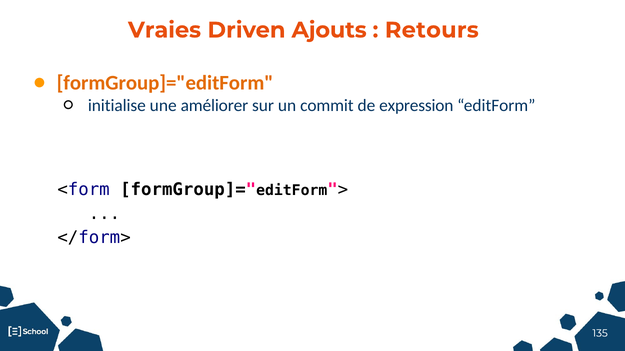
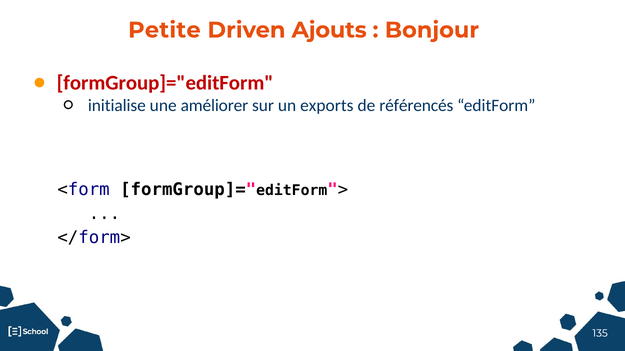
Vraies: Vraies -> Petite (164, 30)
Retours: Retours -> Bonjour (432, 30)
formGroup]="editForm colour: orange -> red (165, 83)
commit: commit -> exports (327, 106)
expression: expression -> référencés (416, 106)
